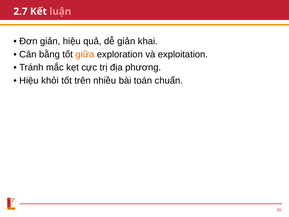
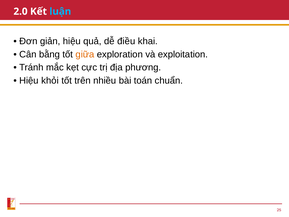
2.7: 2.7 -> 2.0 (21, 11)
luận colour: pink -> light blue (60, 11)
dễ giản: giản -> điều (126, 41)
